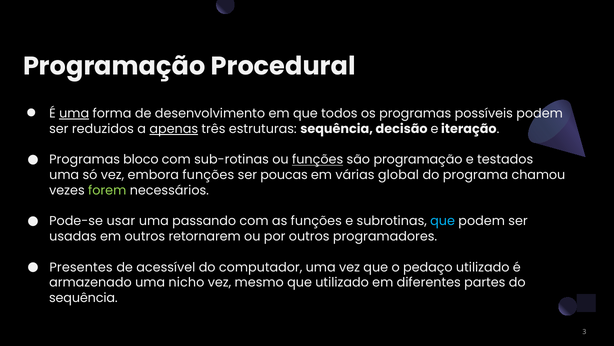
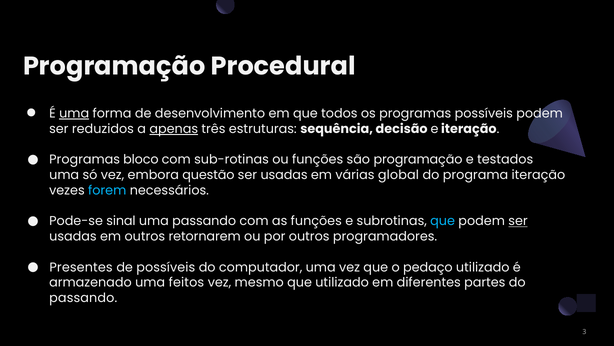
funções underline: present -> none (318, 159)
embora funções: funções -> questão (208, 175)
poucas: poucas -> usadas (284, 175)
programa chamou: chamou -> iteração (538, 175)
forem colour: light green -> light blue (107, 190)
usar: usar -> sinal (121, 221)
ser underline: none -> present (518, 221)
de acessível: acessível -> possíveis (166, 267)
nicho: nicho -> feitos (186, 282)
sequência: sequência -> passando (83, 298)
